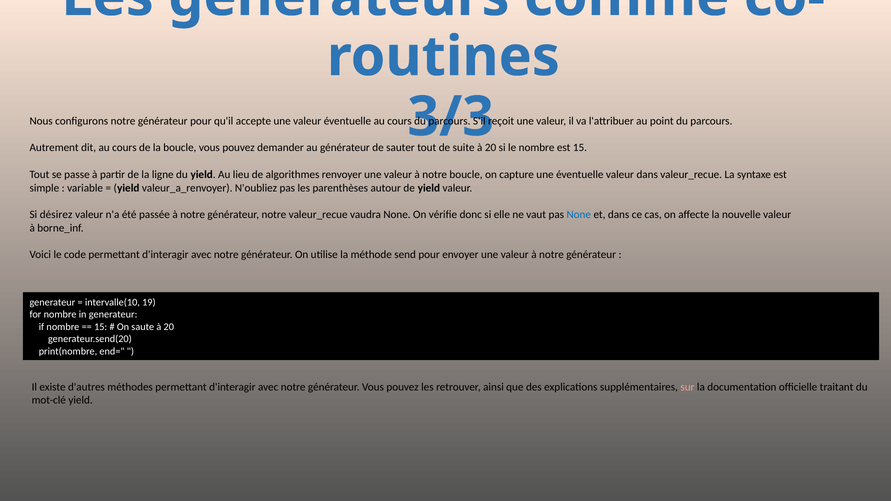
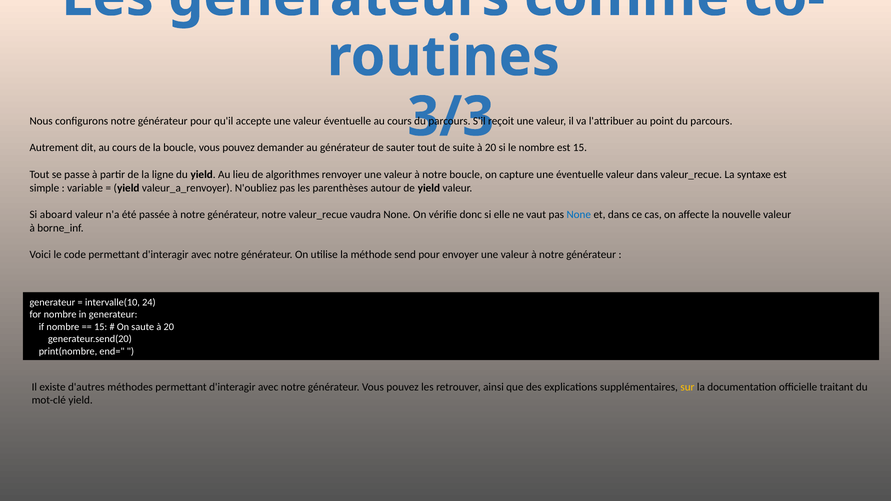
désirez: désirez -> aboard (56, 215)
19: 19 -> 24 (149, 302)
sur colour: pink -> yellow (687, 387)
